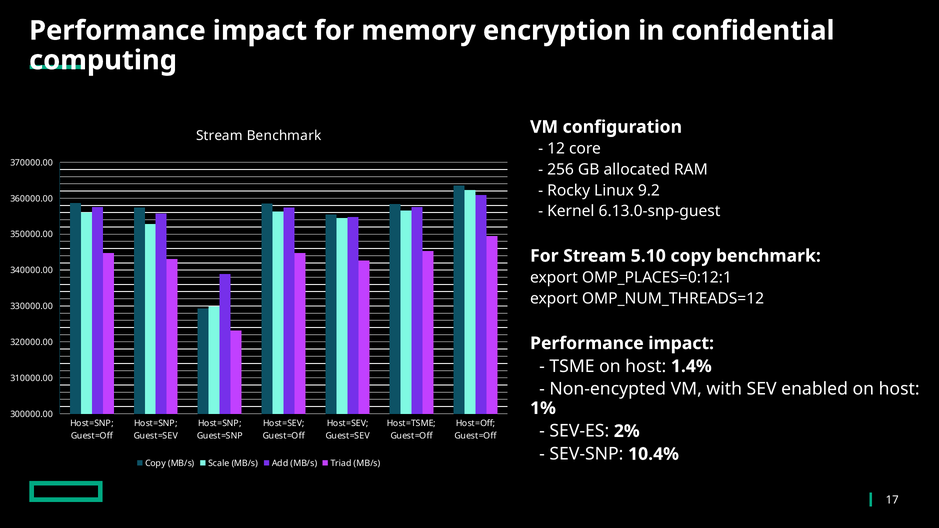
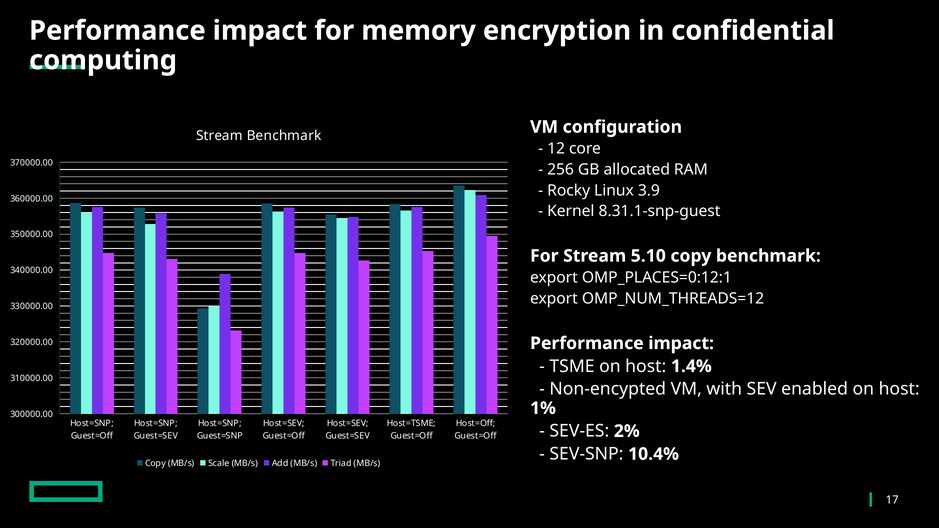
9.2: 9.2 -> 3.9 (649, 190)
6.13.0-snp-guest: 6.13.0-snp-guest -> 8.31.1-snp-guest (660, 211)
